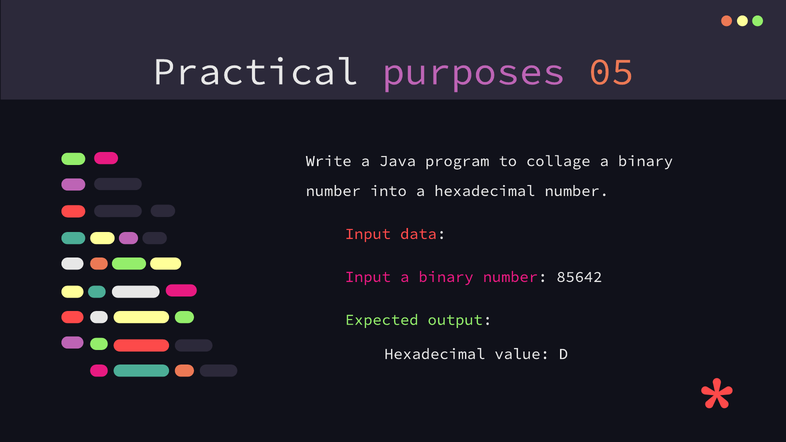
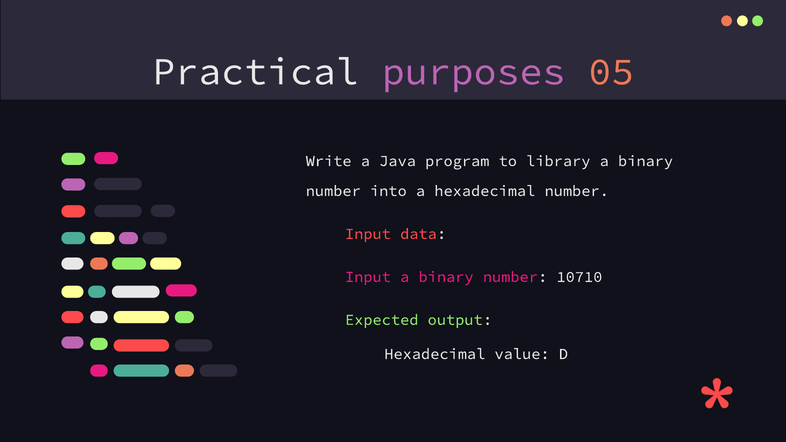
collage: collage -> library (558, 161)
85642: 85642 -> 10710 (579, 277)
